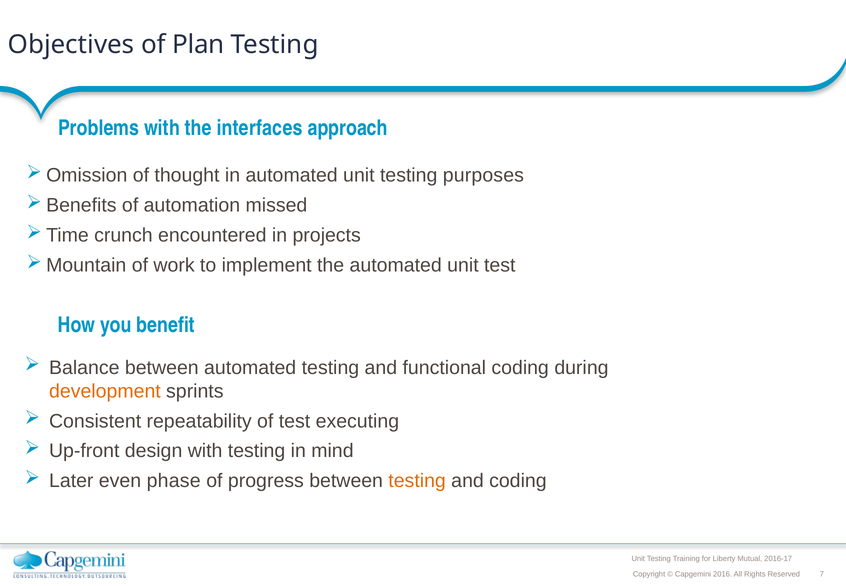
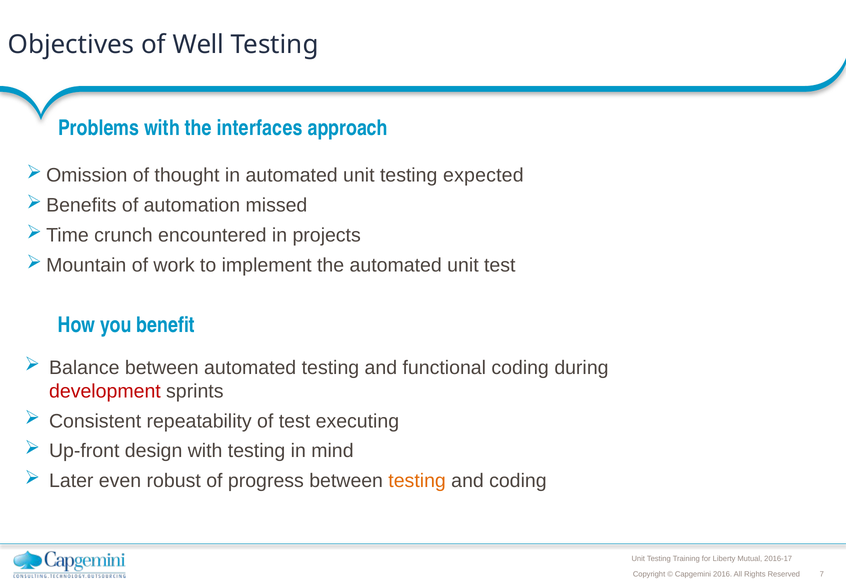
Plan: Plan -> Well (198, 45)
purposes: purposes -> expected (483, 175)
development colour: orange -> red (105, 391)
phase: phase -> robust (174, 481)
